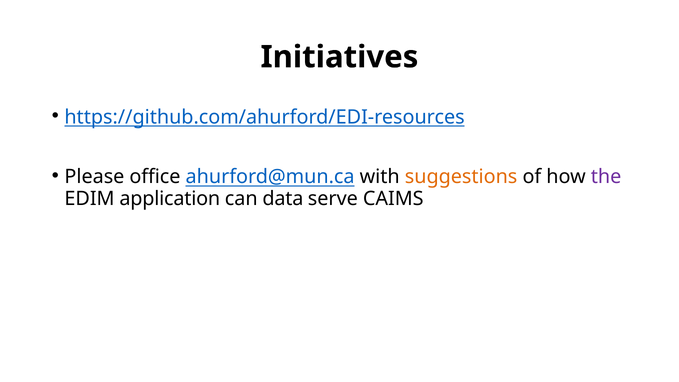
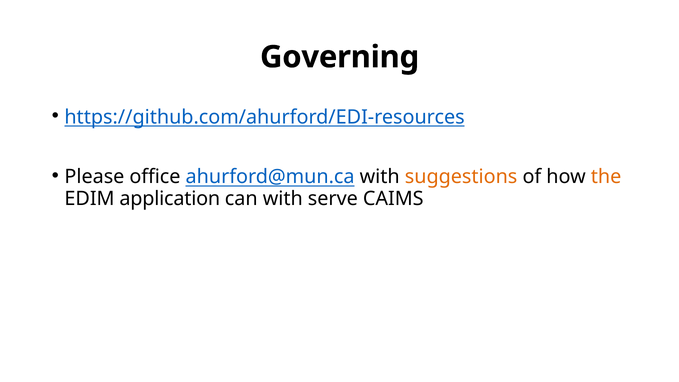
Initiatives: Initiatives -> Governing (340, 57)
the colour: purple -> orange (606, 177)
can data: data -> with (283, 199)
